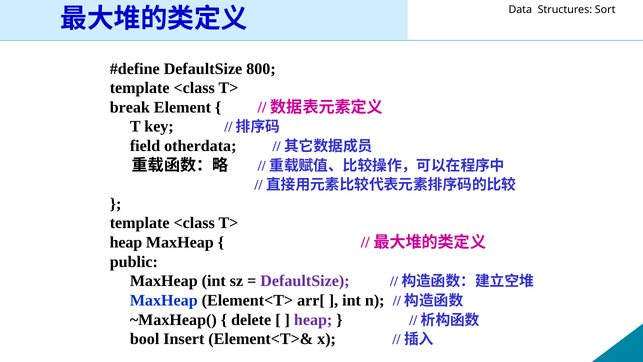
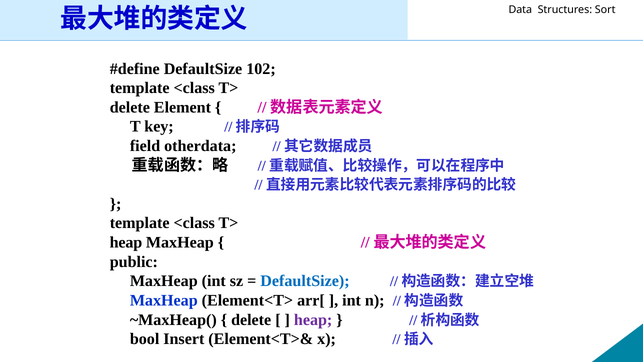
800: 800 -> 102 (261, 69)
break: break -> delete (130, 107)
DefaultSize colour: purple -> blue (305, 281)
